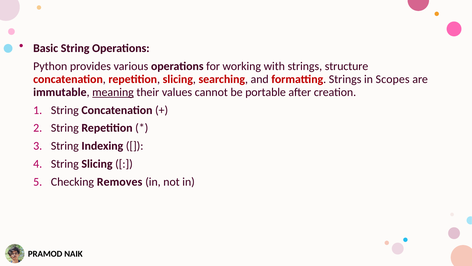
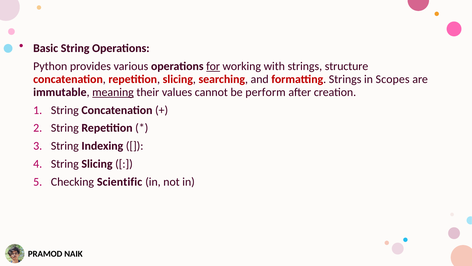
for underline: none -> present (213, 66)
portable: portable -> perform (265, 92)
Removes: Removes -> Scientific (120, 181)
